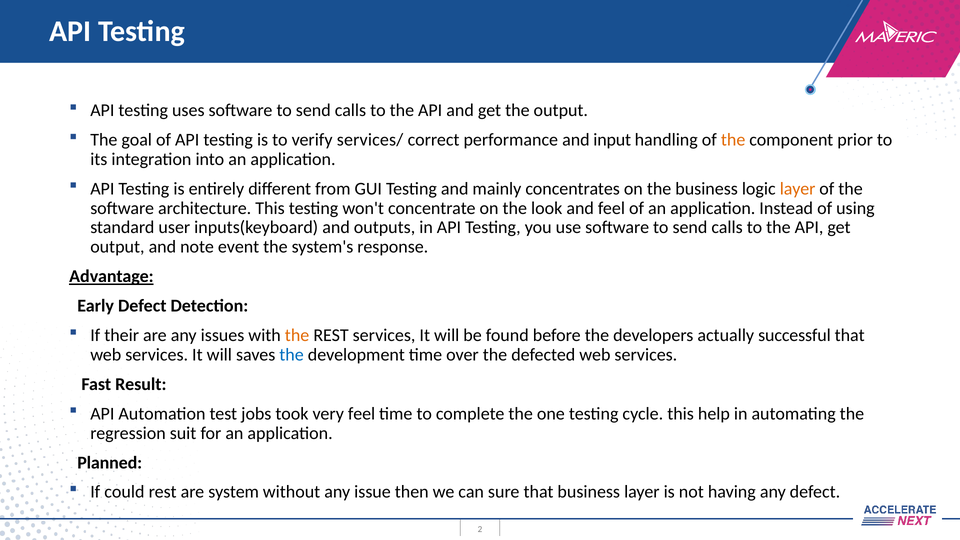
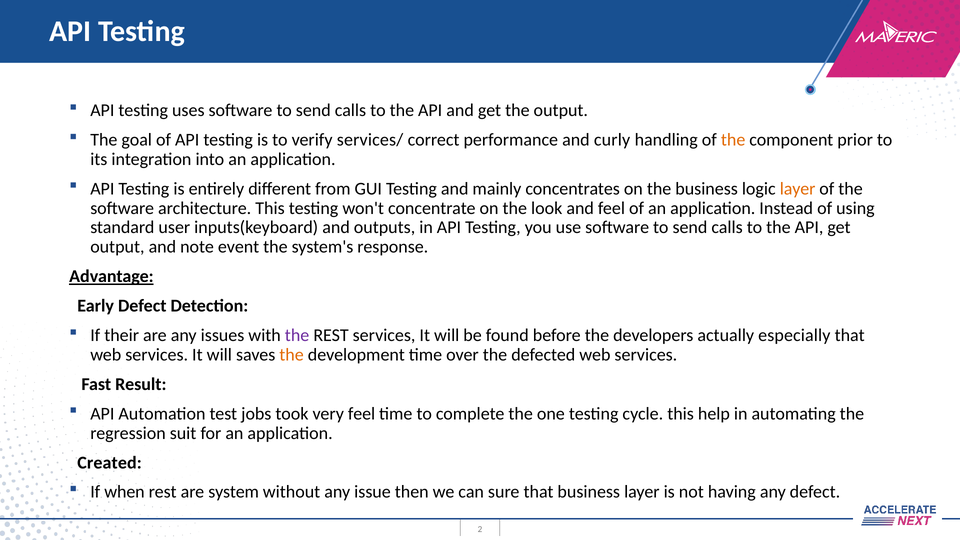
input: input -> curly (612, 140)
the colour: orange -> purple (297, 335)
successful: successful -> especially (794, 335)
the colour: blue -> orange (292, 355)
Planned: Planned -> Created (110, 463)
could: could -> when (124, 492)
